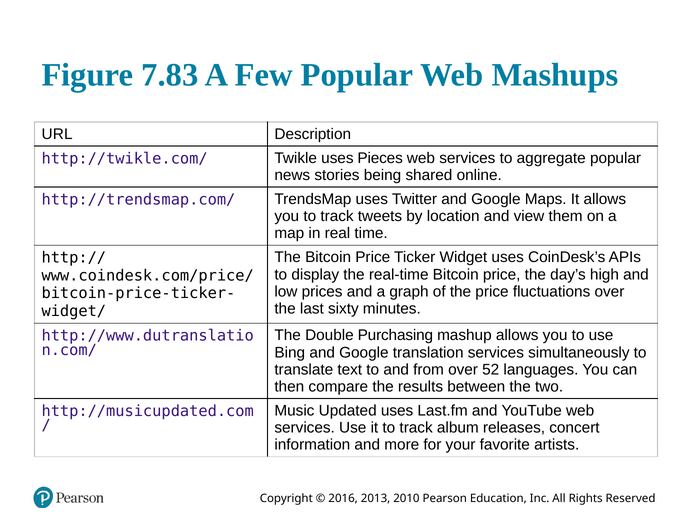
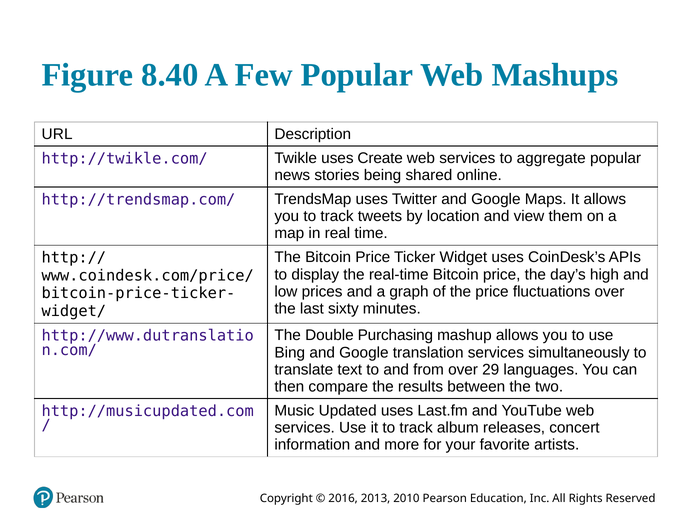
7.83: 7.83 -> 8.40 (170, 75)
Pieces: Pieces -> Create (380, 158)
52: 52 -> 29 (491, 370)
